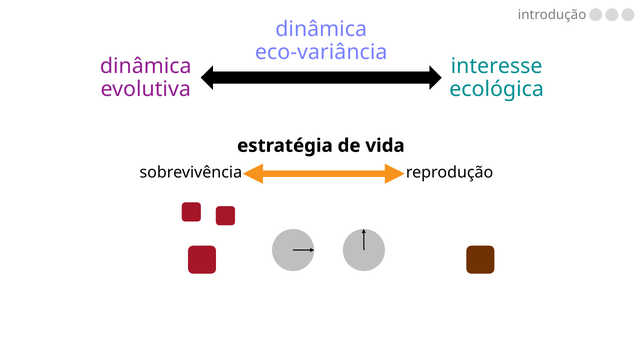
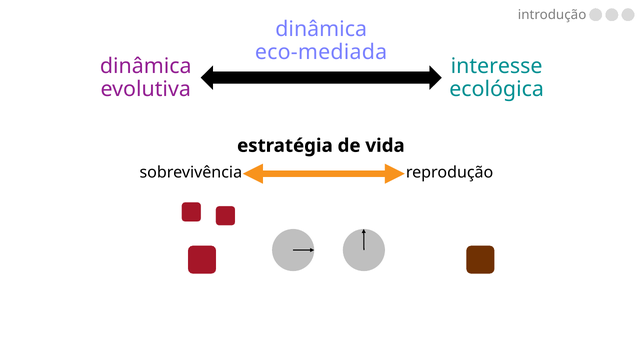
eco-variância: eco-variância -> eco-mediada (321, 52)
